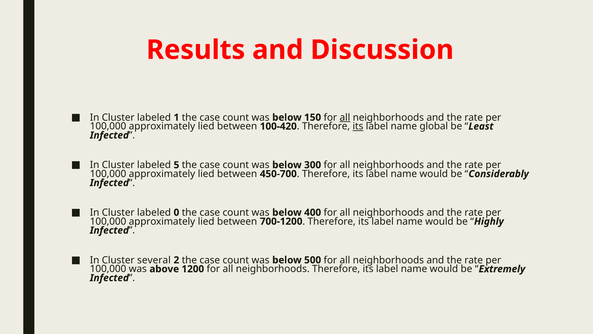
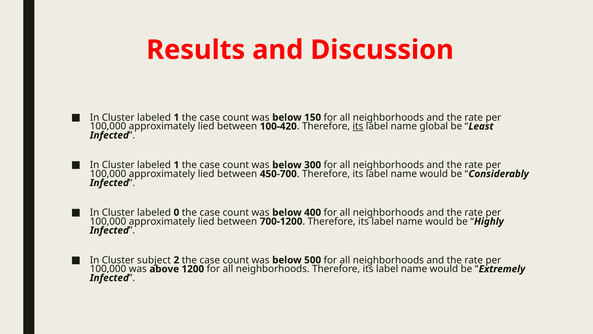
all underline: present -> none (345, 117)
5: 5 -> 1 (176, 165)
several: several -> subject (154, 260)
